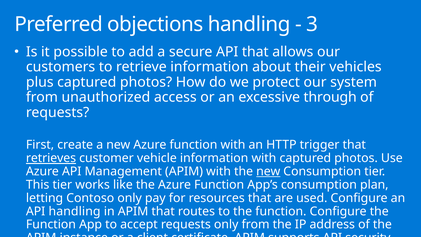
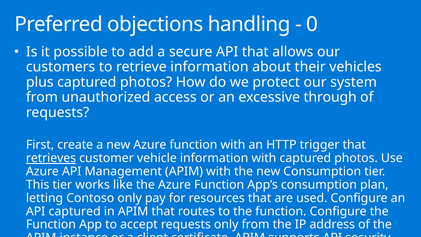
3: 3 -> 0 (312, 24)
new underline: present -> none (268, 171)
API handling: handling -> captured (75, 211)
